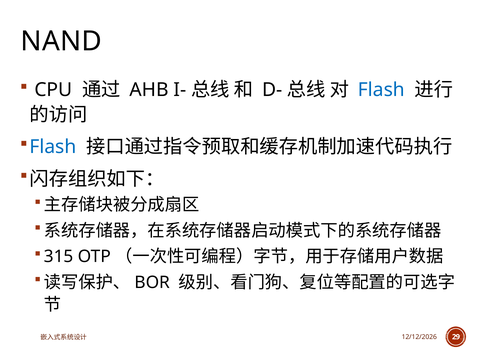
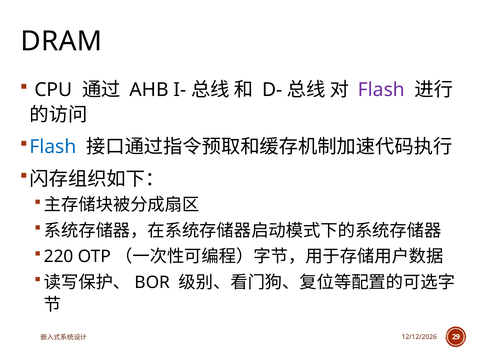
NAND: NAND -> DRAM (61, 41)
Flash colour: blue -> purple (381, 90)
315: 315 -> 220 (59, 257)
